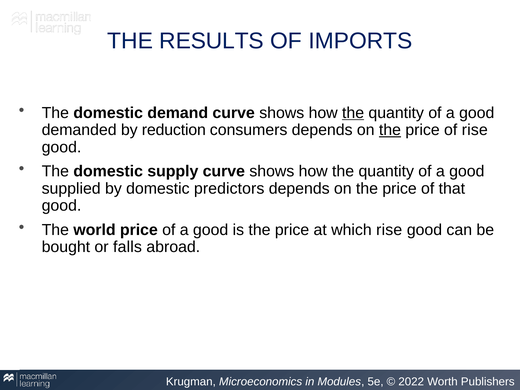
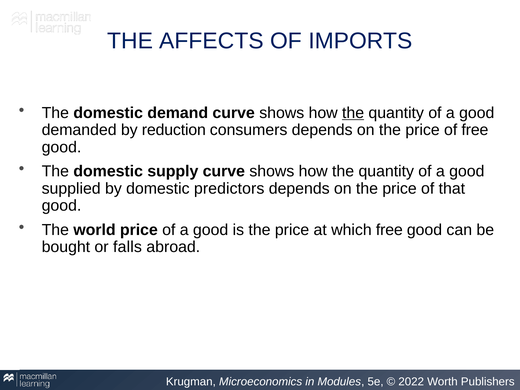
RESULTS: RESULTS -> AFFECTS (212, 41)
the underline: present -> none (390, 130)
of rise: rise -> free (475, 130)
which rise: rise -> free (389, 230)
